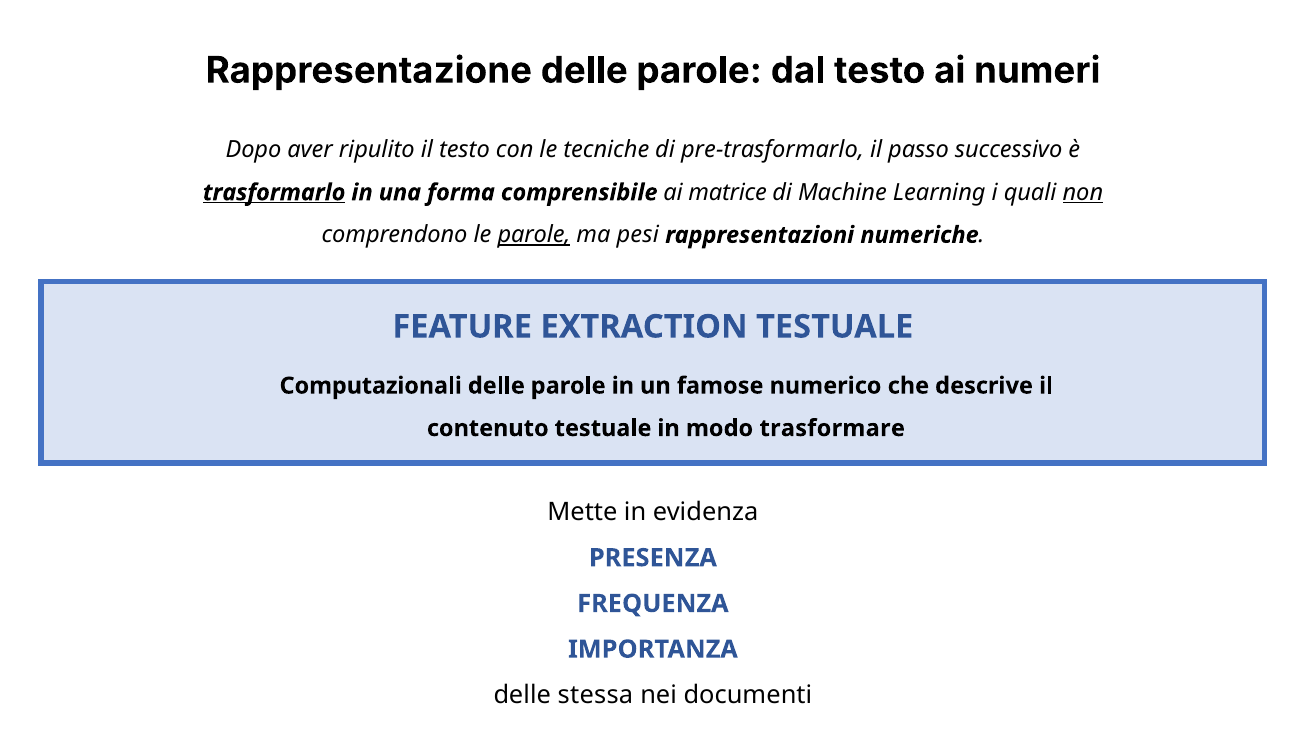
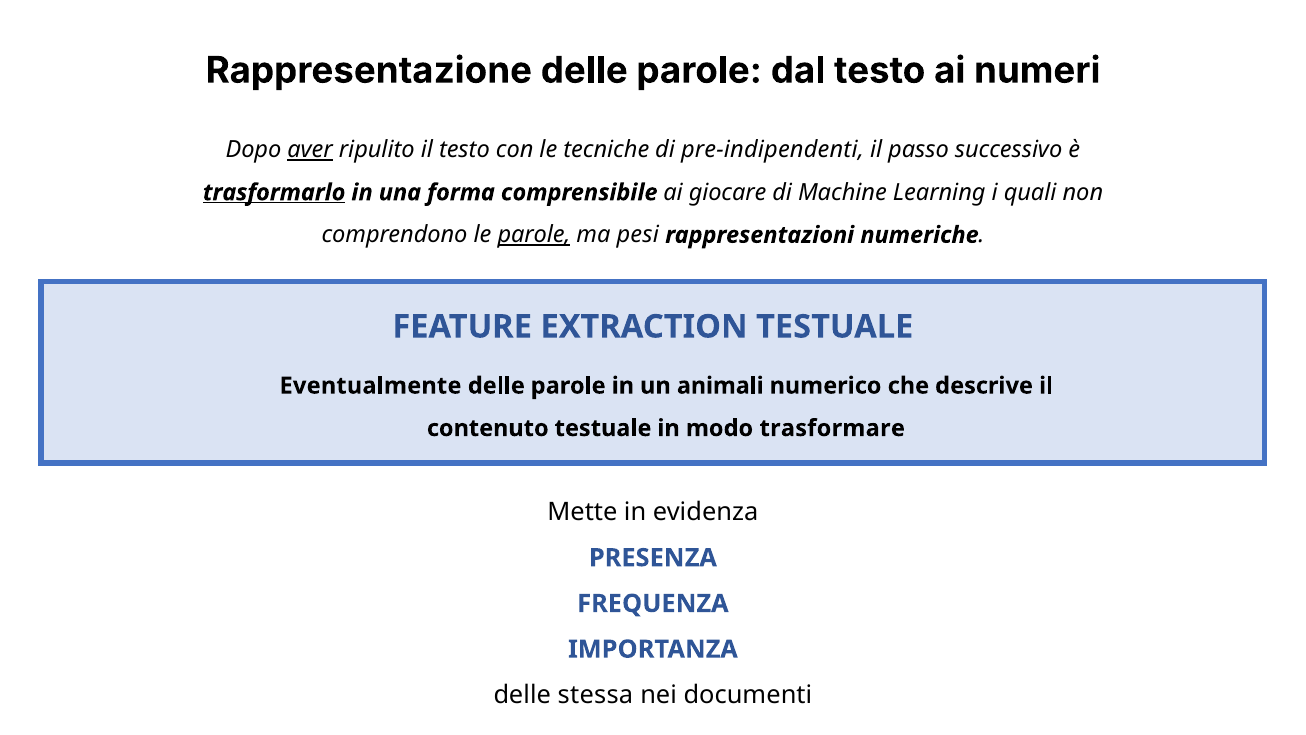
aver underline: none -> present (310, 150)
pre-trasformarlo: pre-trasformarlo -> pre-indipendenti (772, 150)
matrice: matrice -> giocare (728, 192)
non underline: present -> none (1083, 192)
Computazionali: Computazionali -> Eventualmente (370, 386)
famose: famose -> animali (720, 386)
